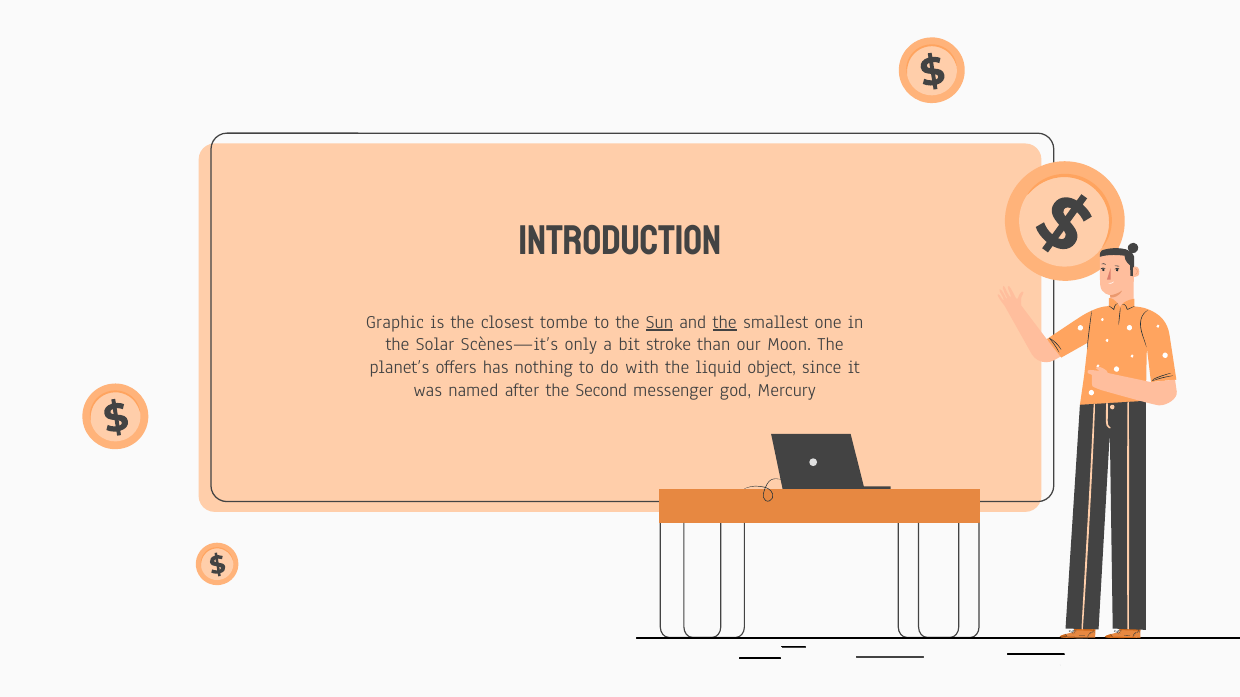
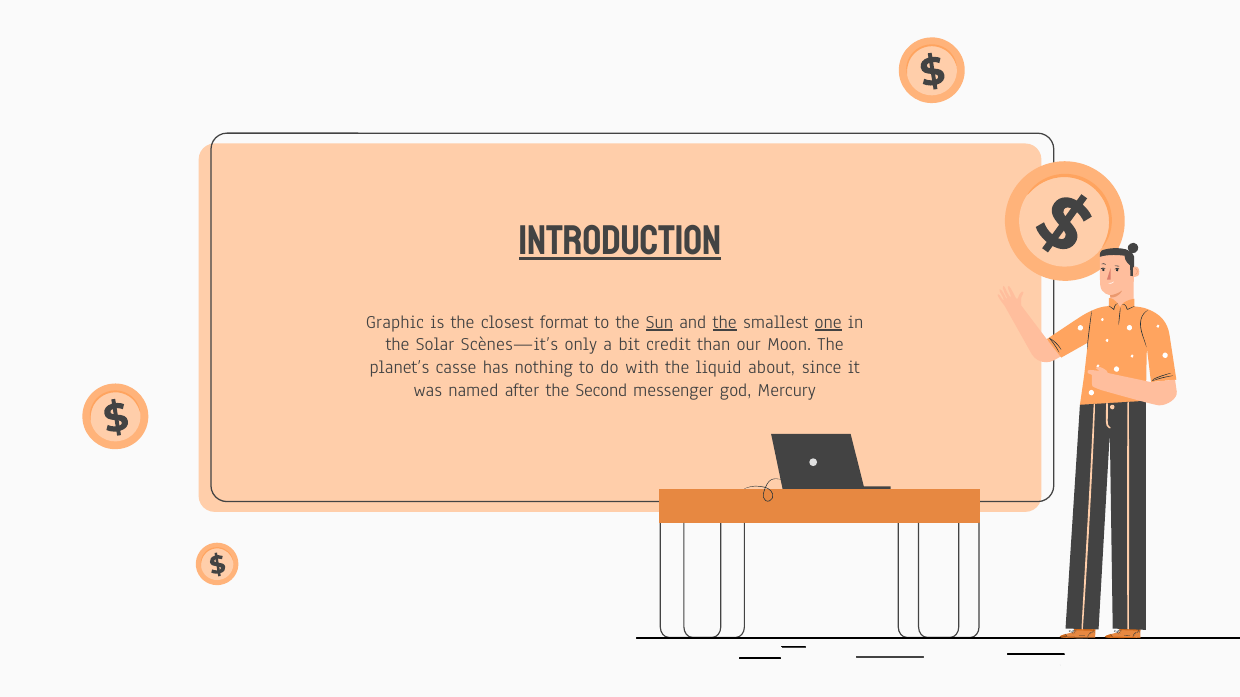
INTRODUCTION underline: none -> present (620, 241)
tombe: tombe -> format (564, 322)
one underline: none -> present (828, 322)
stroke: stroke -> credit (668, 345)
offers: offers -> casse (456, 368)
object: object -> about (772, 368)
